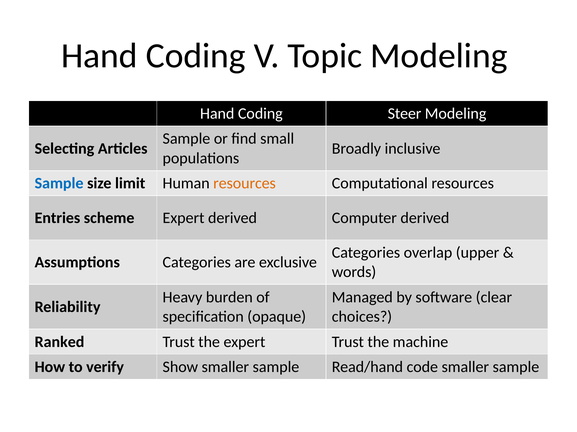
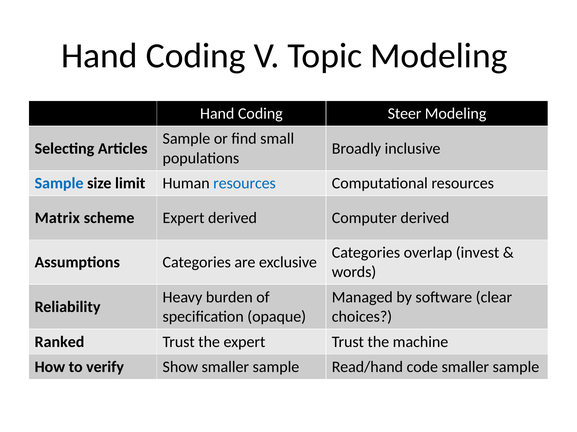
resources colour: orange -> blue (245, 184)
Entries: Entries -> Matrix (57, 218)
upper: upper -> invest (478, 253)
